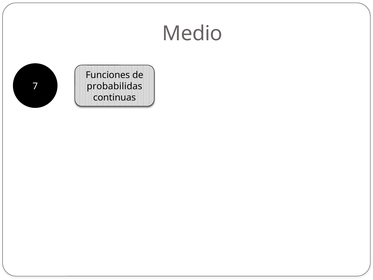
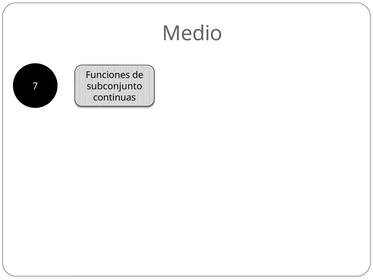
probabilidas: probabilidas -> subconjunto (114, 86)
